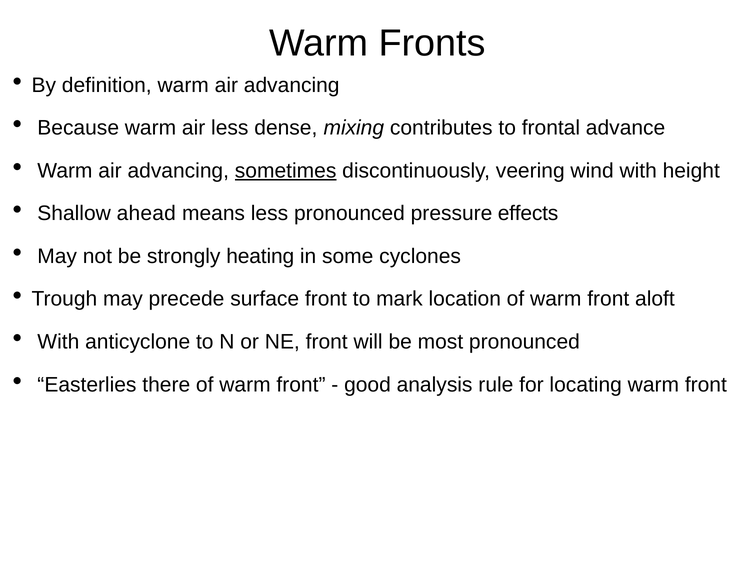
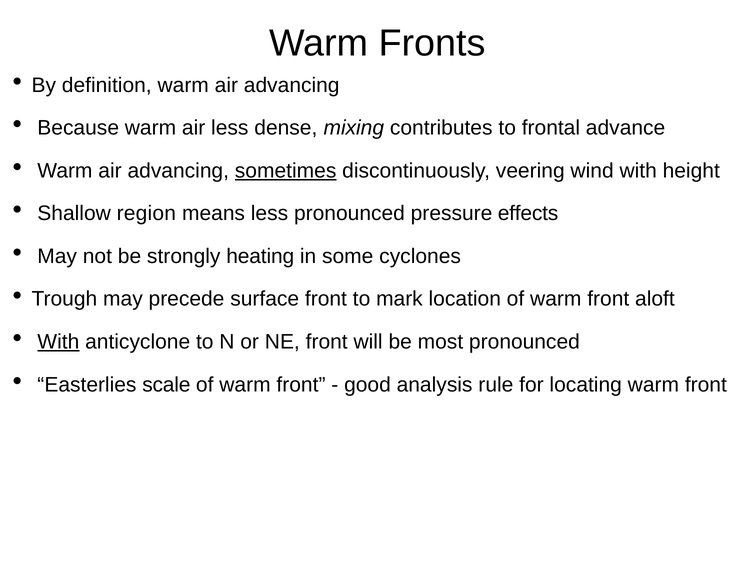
ahead: ahead -> region (146, 214)
With underline: none -> present (58, 342)
there: there -> scale (166, 385)
